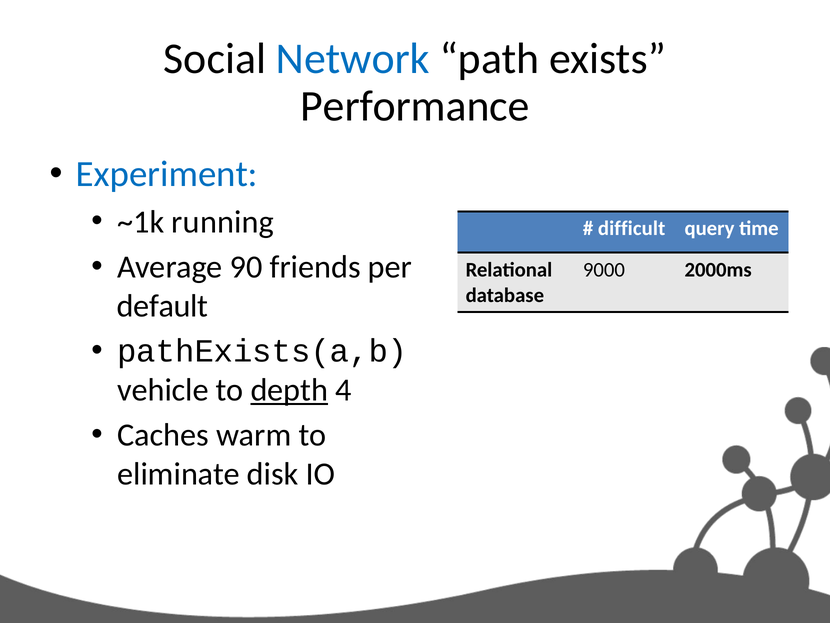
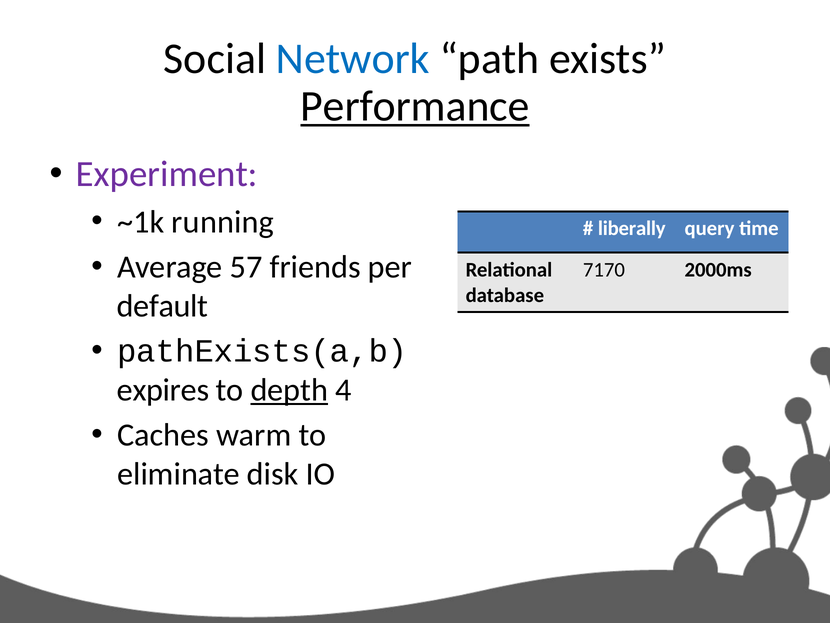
Performance underline: none -> present (415, 106)
Experiment colour: blue -> purple (167, 174)
difficult: difficult -> liberally (632, 228)
90: 90 -> 57 (246, 267)
9000: 9000 -> 7170 (604, 270)
vehicle: vehicle -> expires (163, 390)
